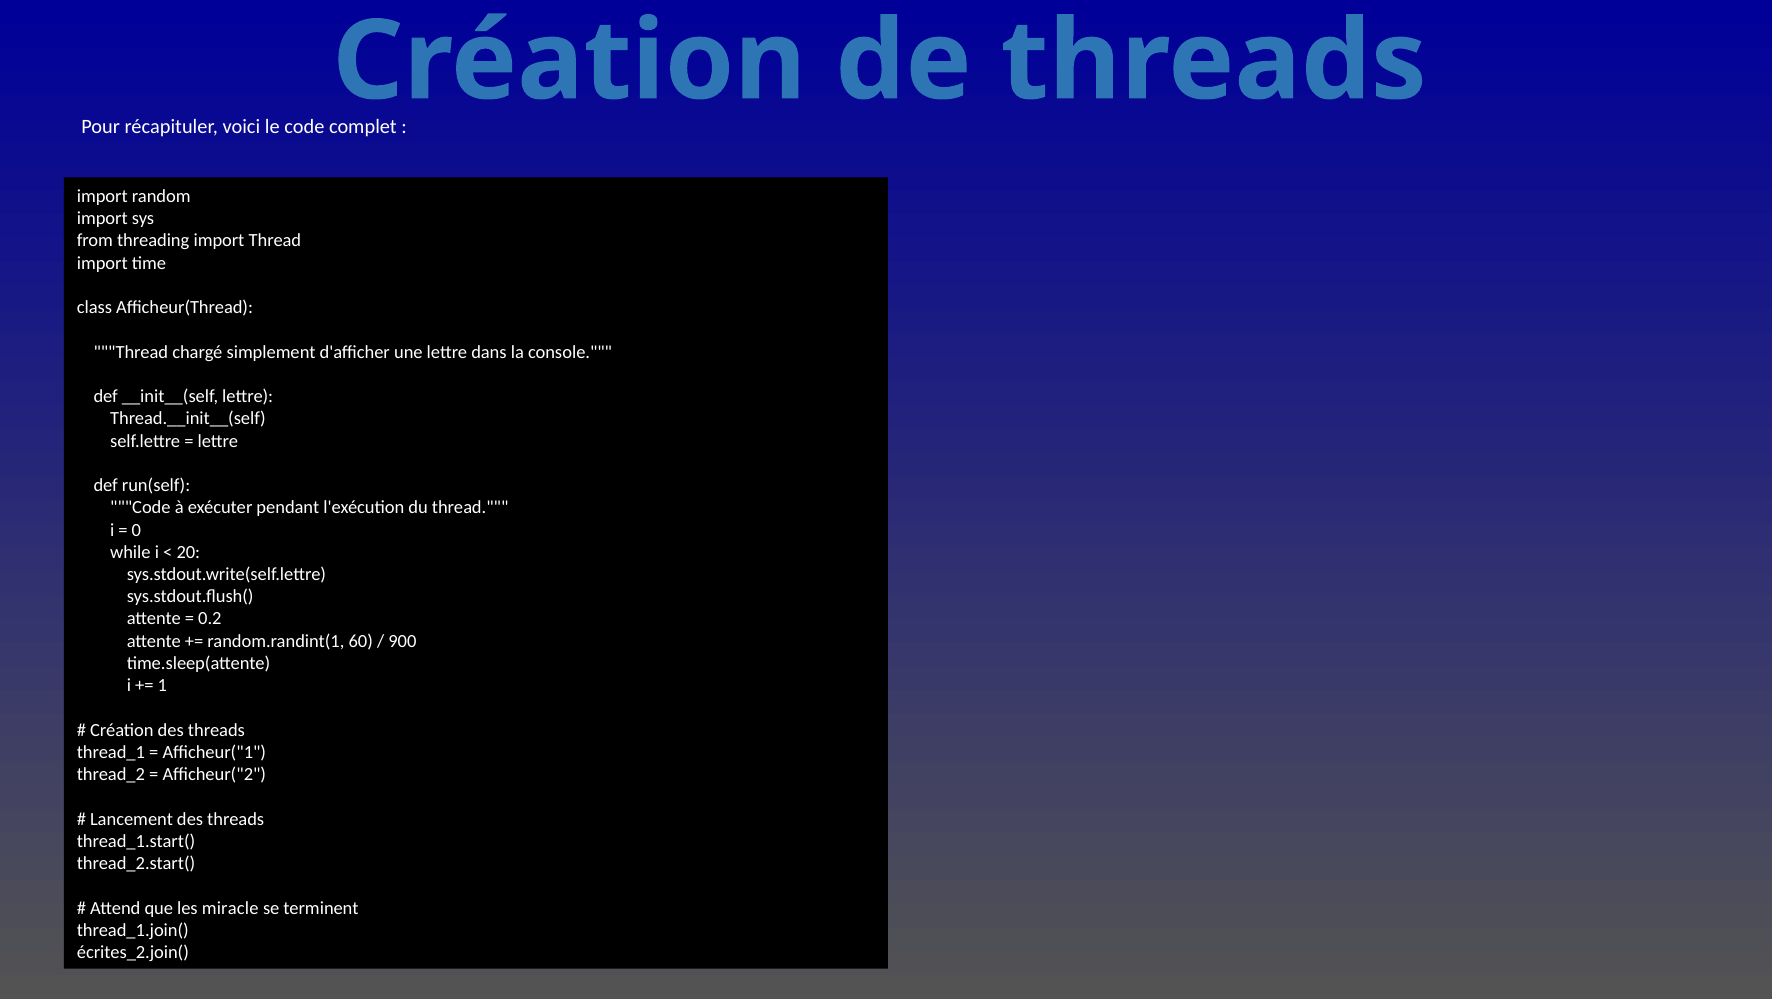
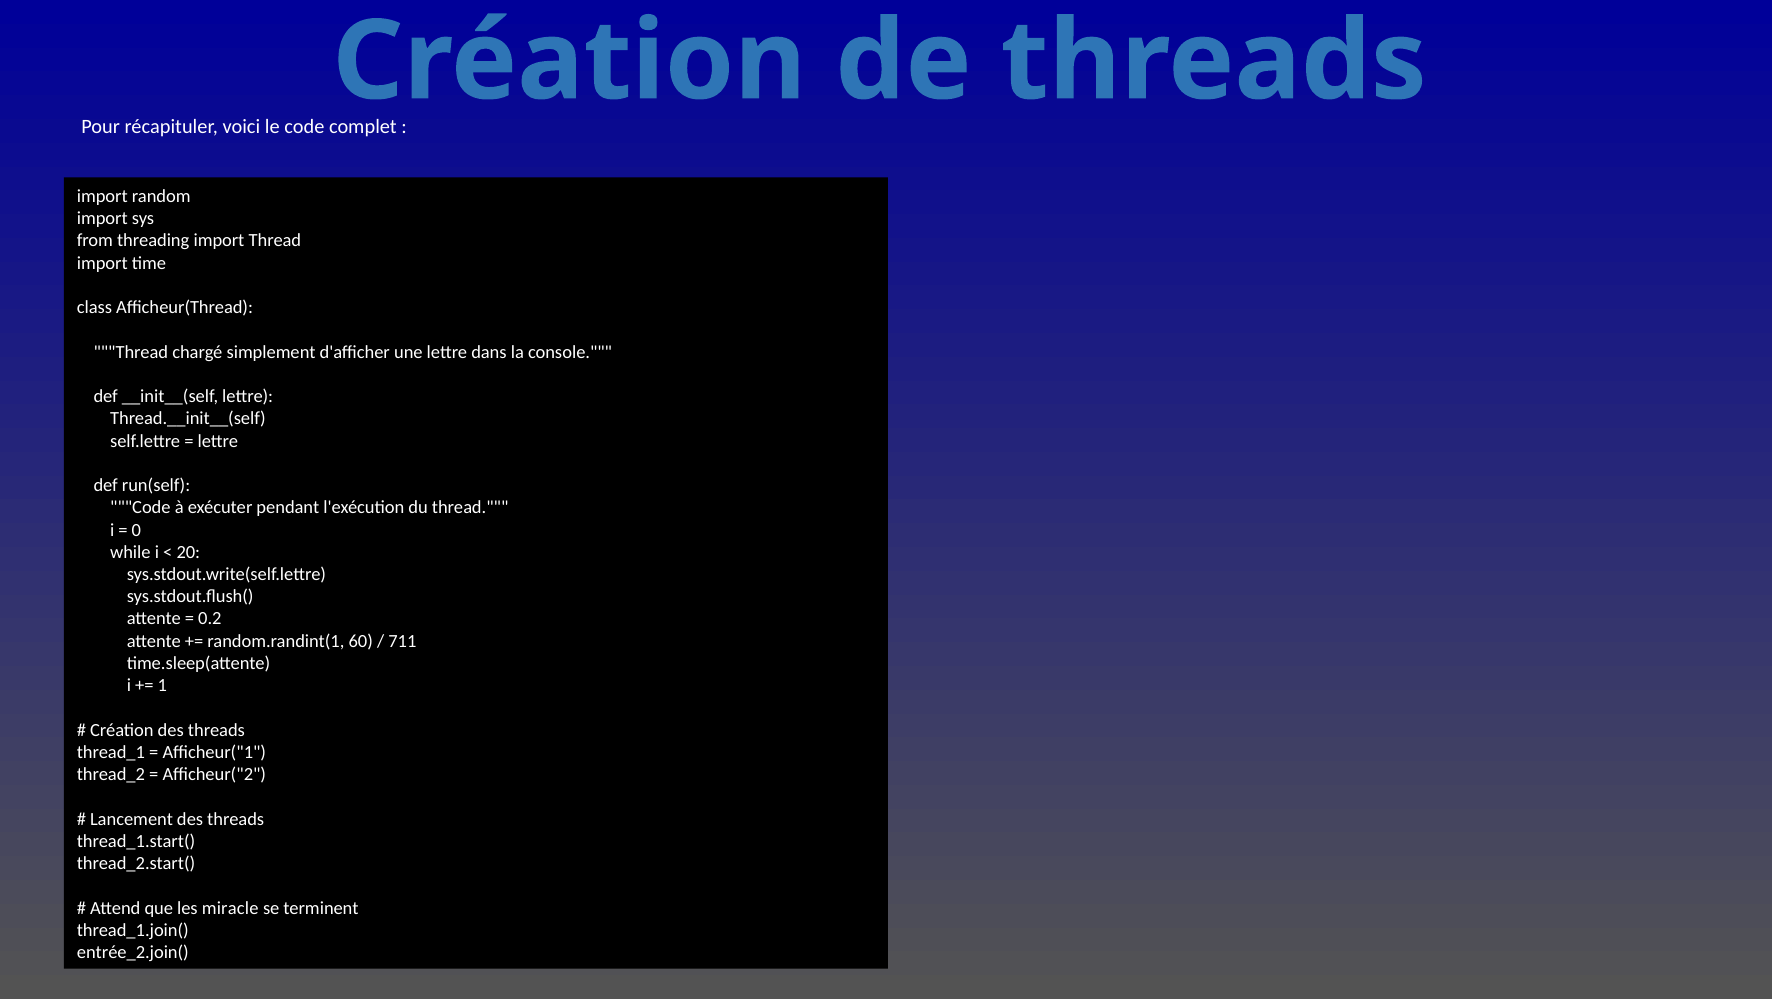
900: 900 -> 711 (402, 641)
écrites_2.join(: écrites_2.join( -> entrée_2.join( (133, 952)
